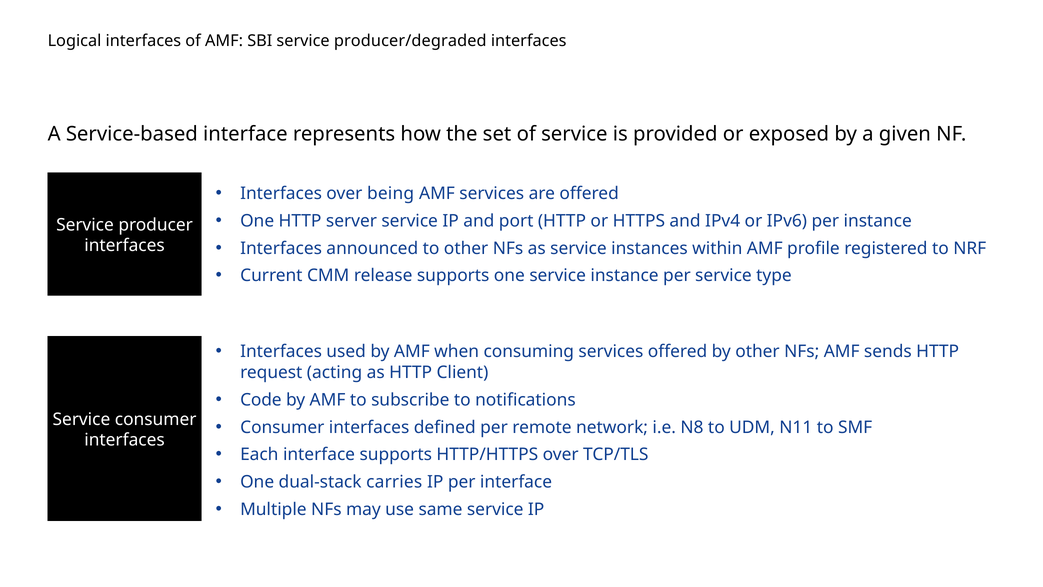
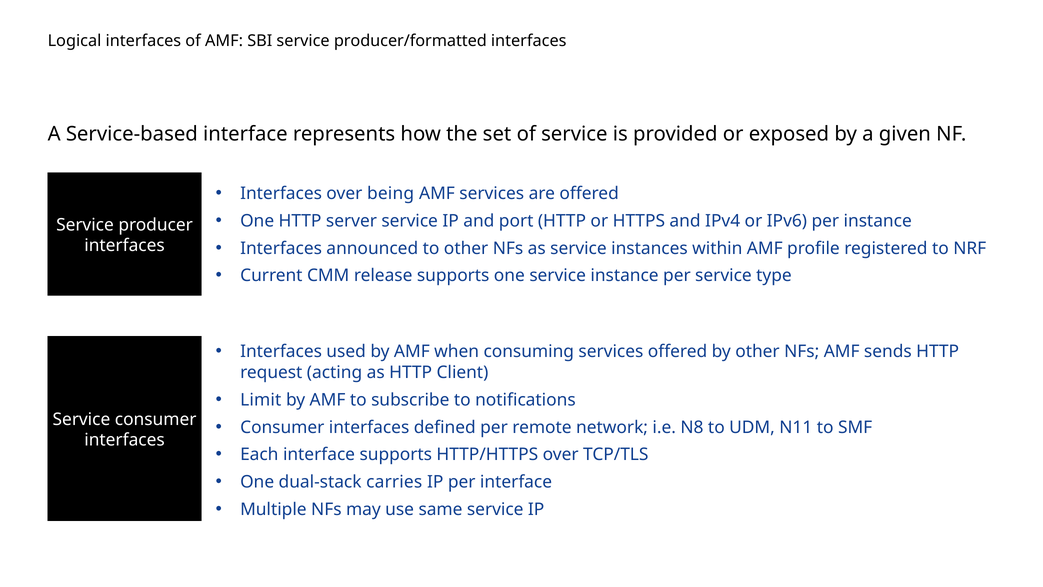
producer/degraded: producer/degraded -> producer/formatted (410, 41)
Code: Code -> Limit (261, 400)
